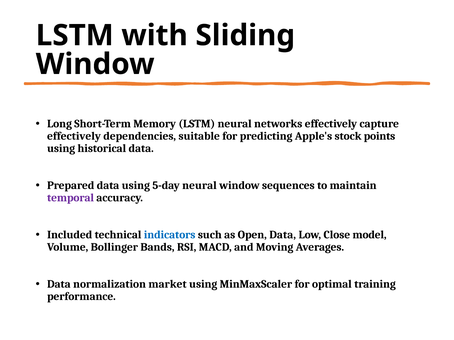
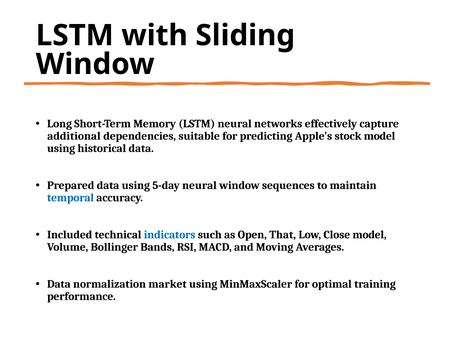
effectively: effectively -> additional (74, 136)
stock points: points -> model (379, 136)
temporal colour: purple -> blue (71, 198)
Open Data: Data -> That (283, 235)
